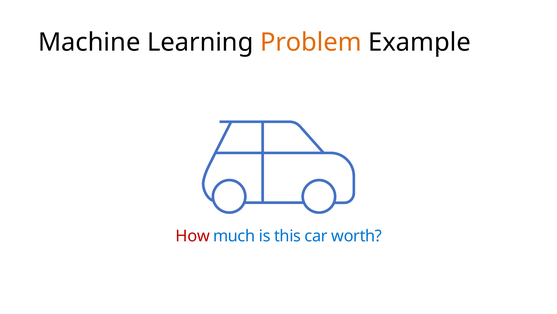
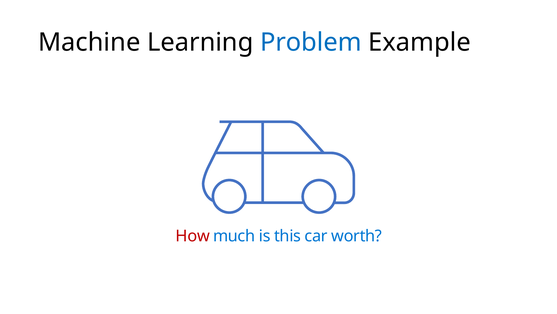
Problem colour: orange -> blue (311, 42)
